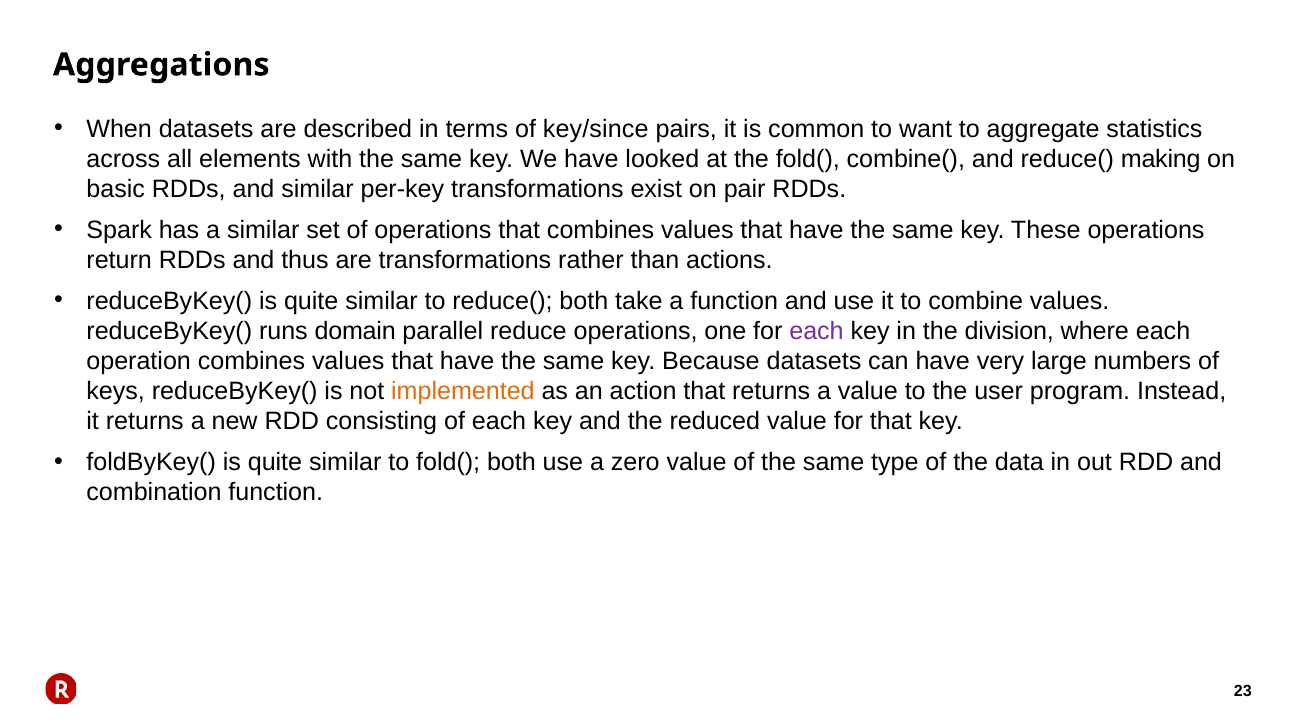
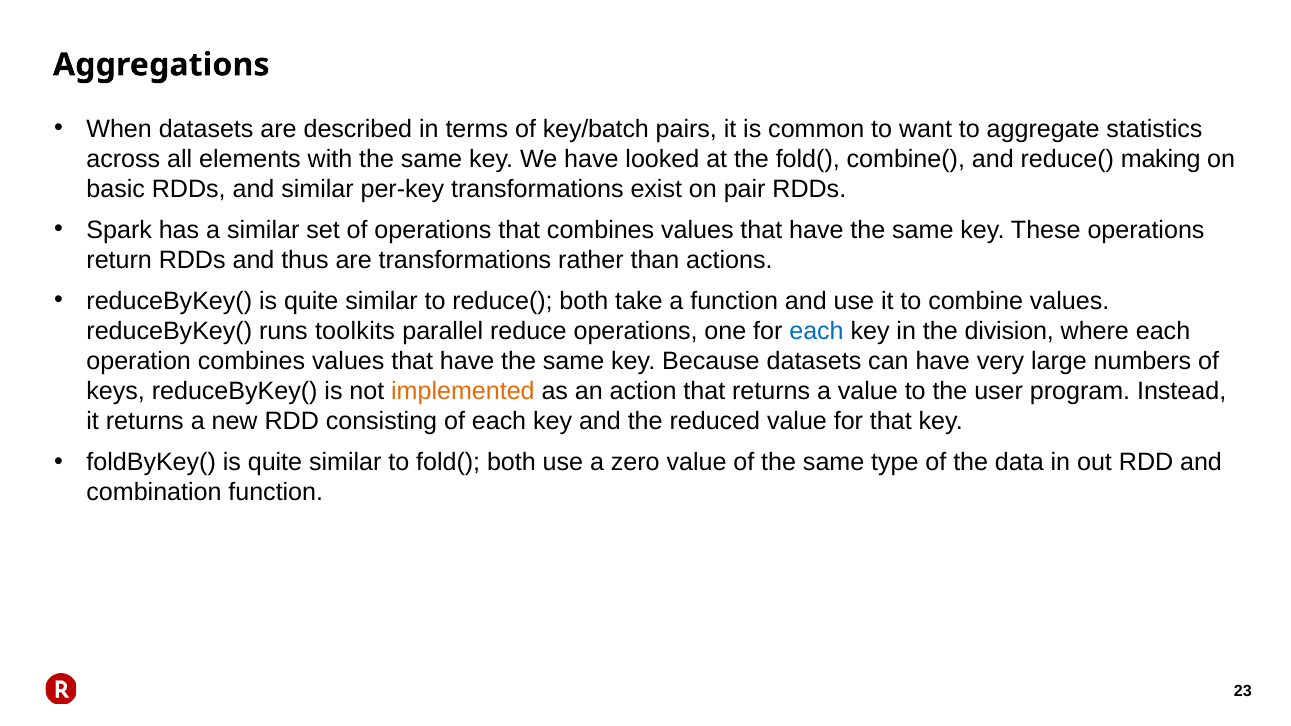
key/since: key/since -> key/batch (596, 129)
domain: domain -> toolkits (355, 331)
each colour: purple -> blue (817, 331)
